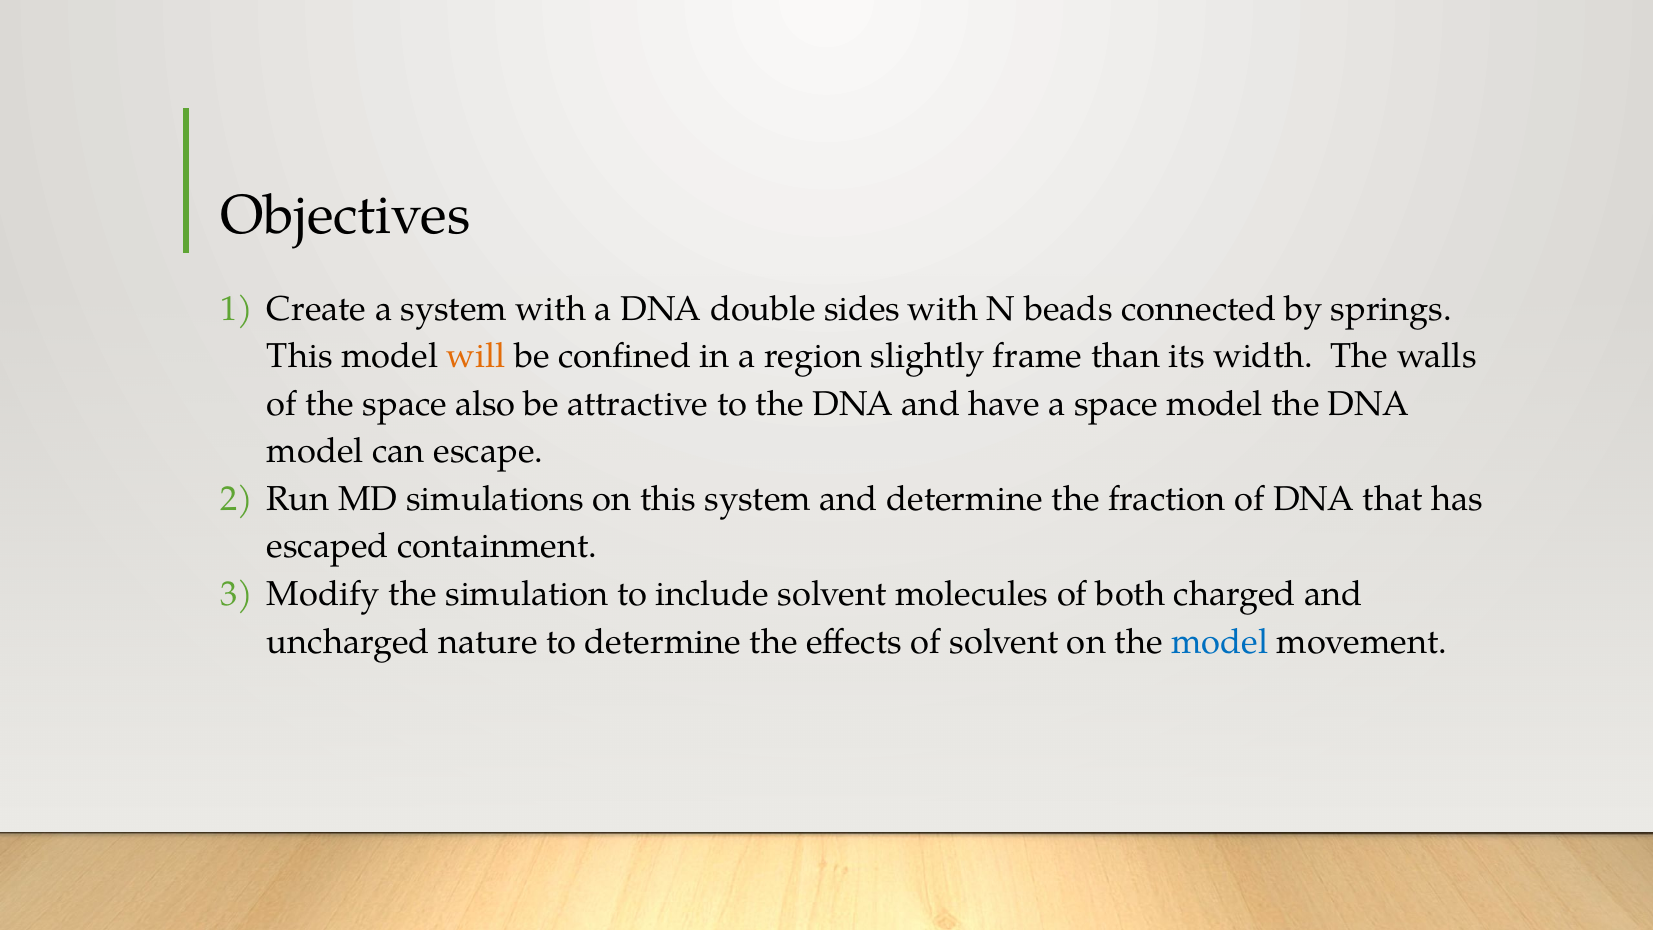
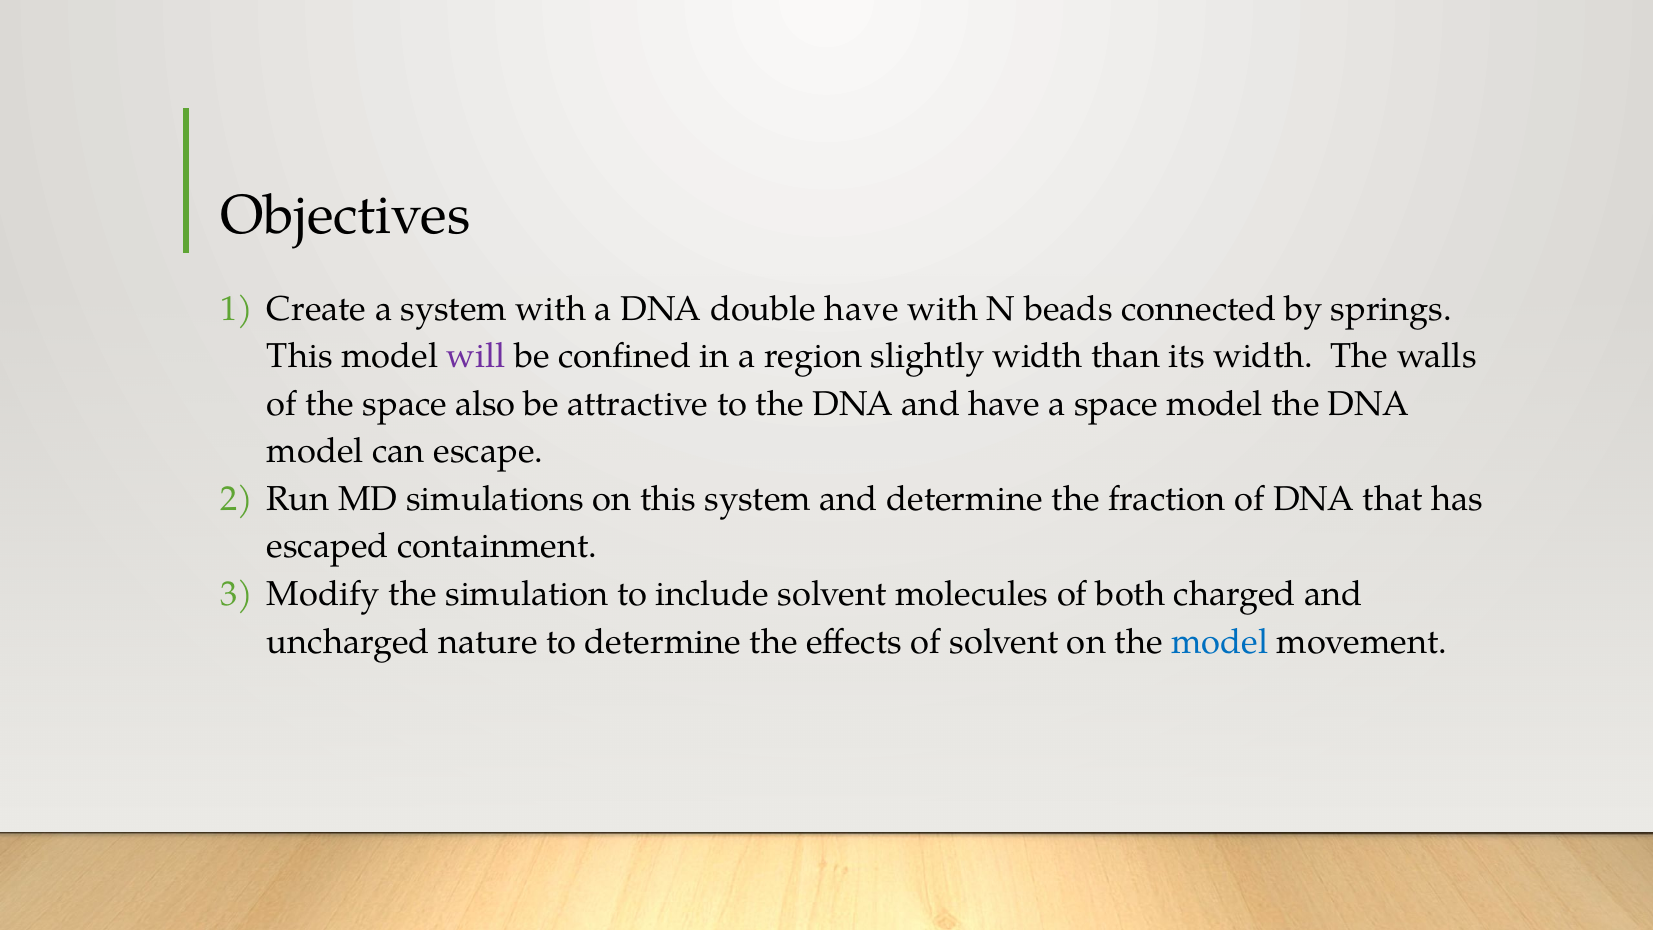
double sides: sides -> have (862, 309)
will colour: orange -> purple (476, 356)
slightly frame: frame -> width (1038, 356)
